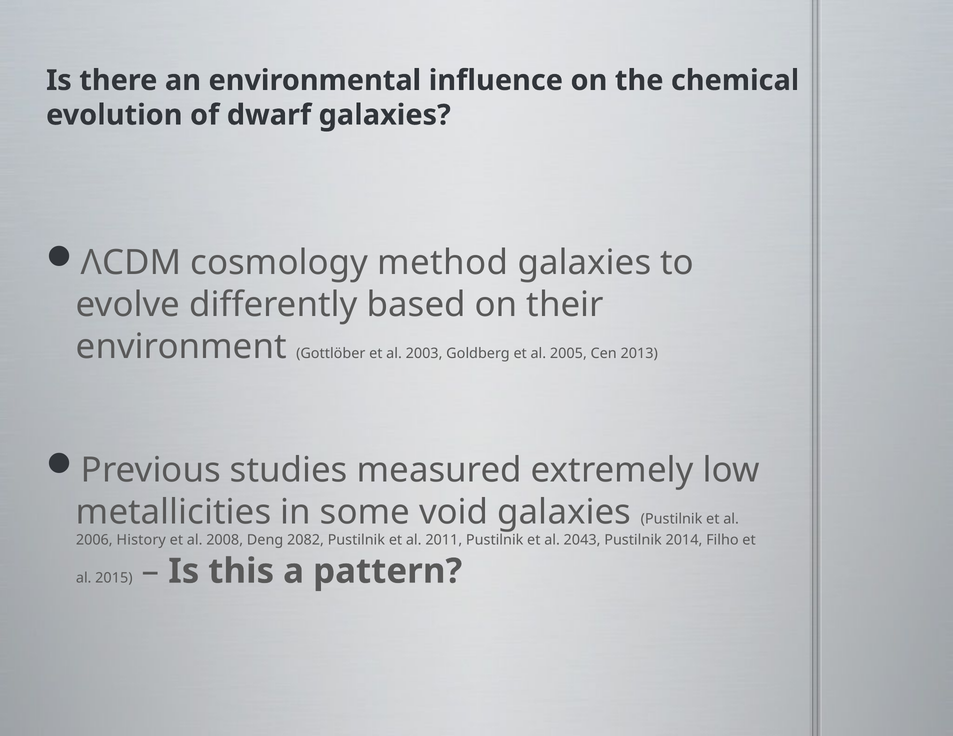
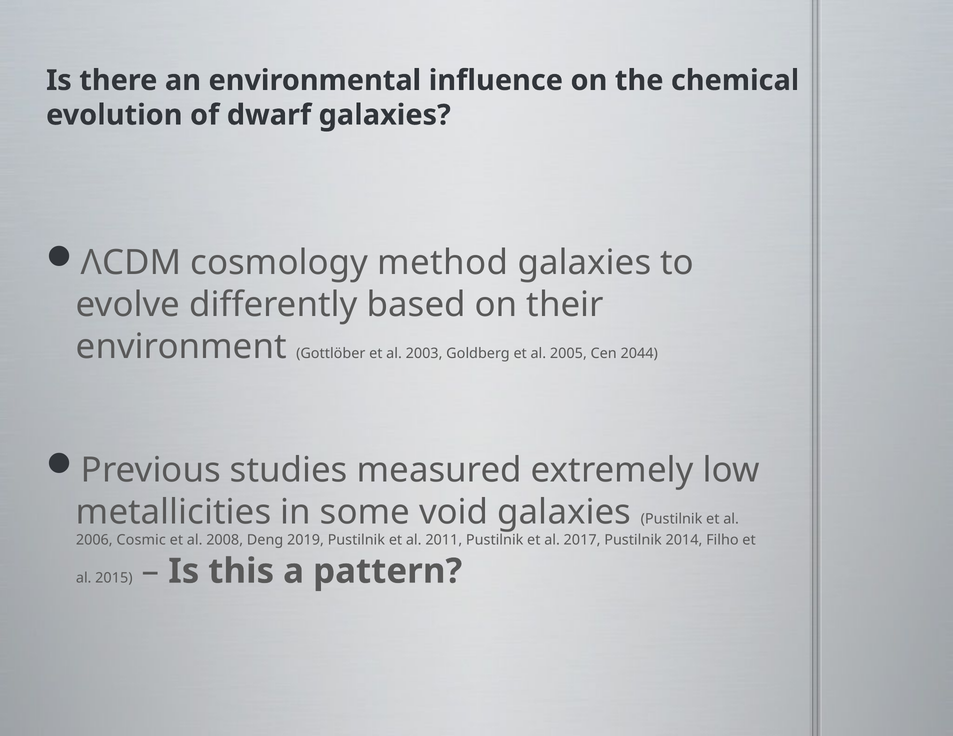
2013: 2013 -> 2044 (639, 354)
History: History -> Cosmic (141, 540)
2082: 2082 -> 2019 (305, 540)
2043: 2043 -> 2017 (582, 540)
